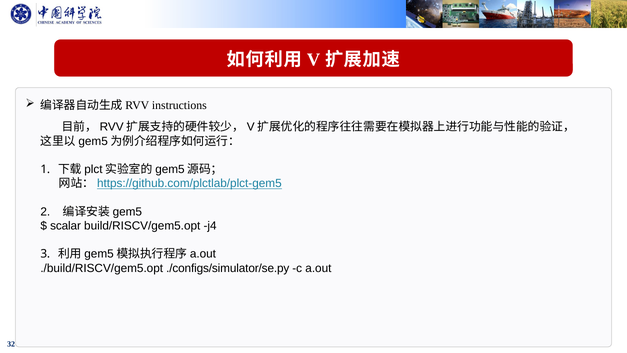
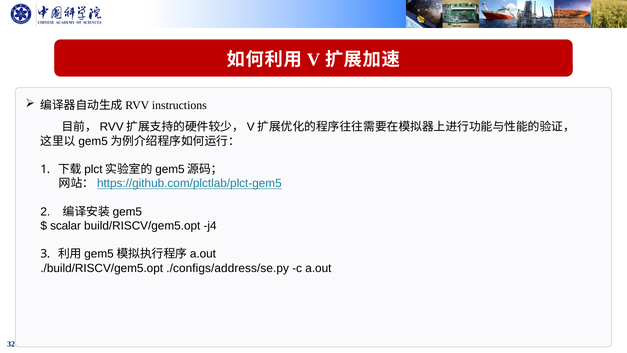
./configs/simulator/se.py: ./configs/simulator/se.py -> ./configs/address/se.py (228, 268)
